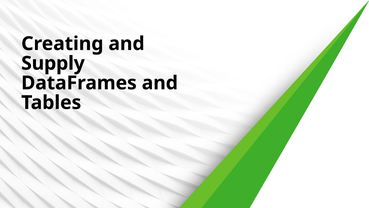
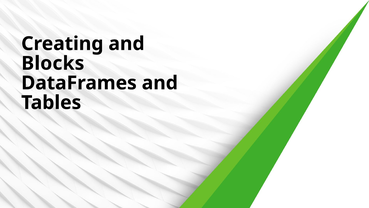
Supply: Supply -> Blocks (53, 63)
